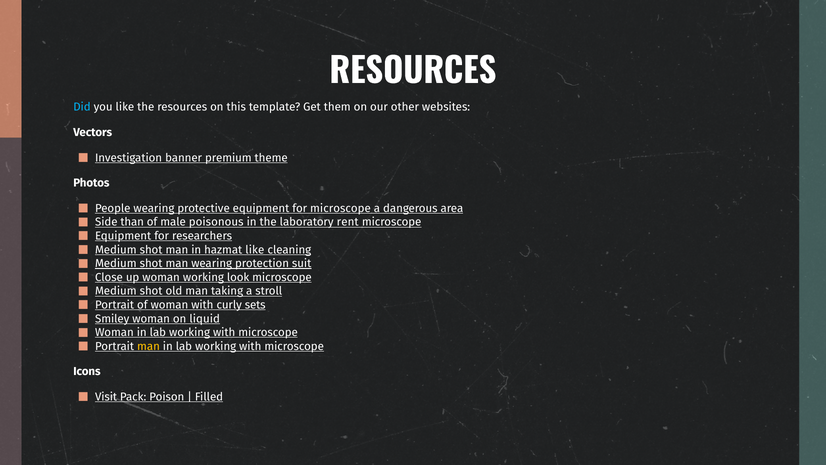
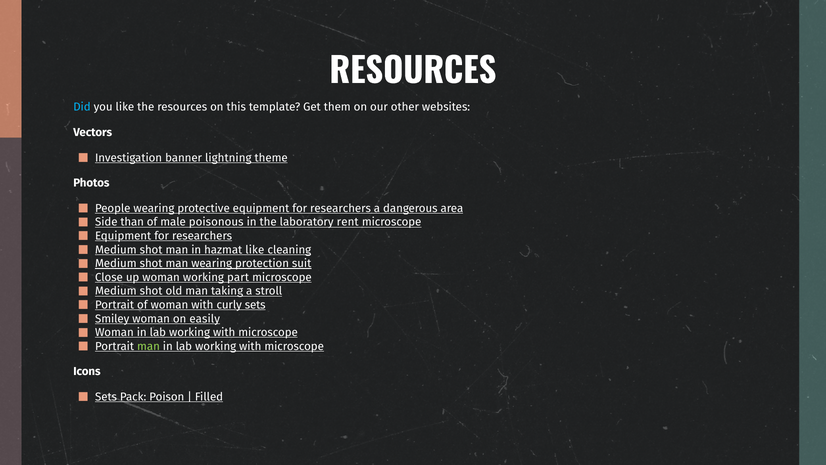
premium: premium -> lightning (228, 158)
protective equipment for microscope: microscope -> researchers (340, 208)
look: look -> part (238, 277)
liquid: liquid -> easily (205, 318)
man colour: yellow -> light green (148, 346)
Visit: Visit -> Sets (106, 397)
